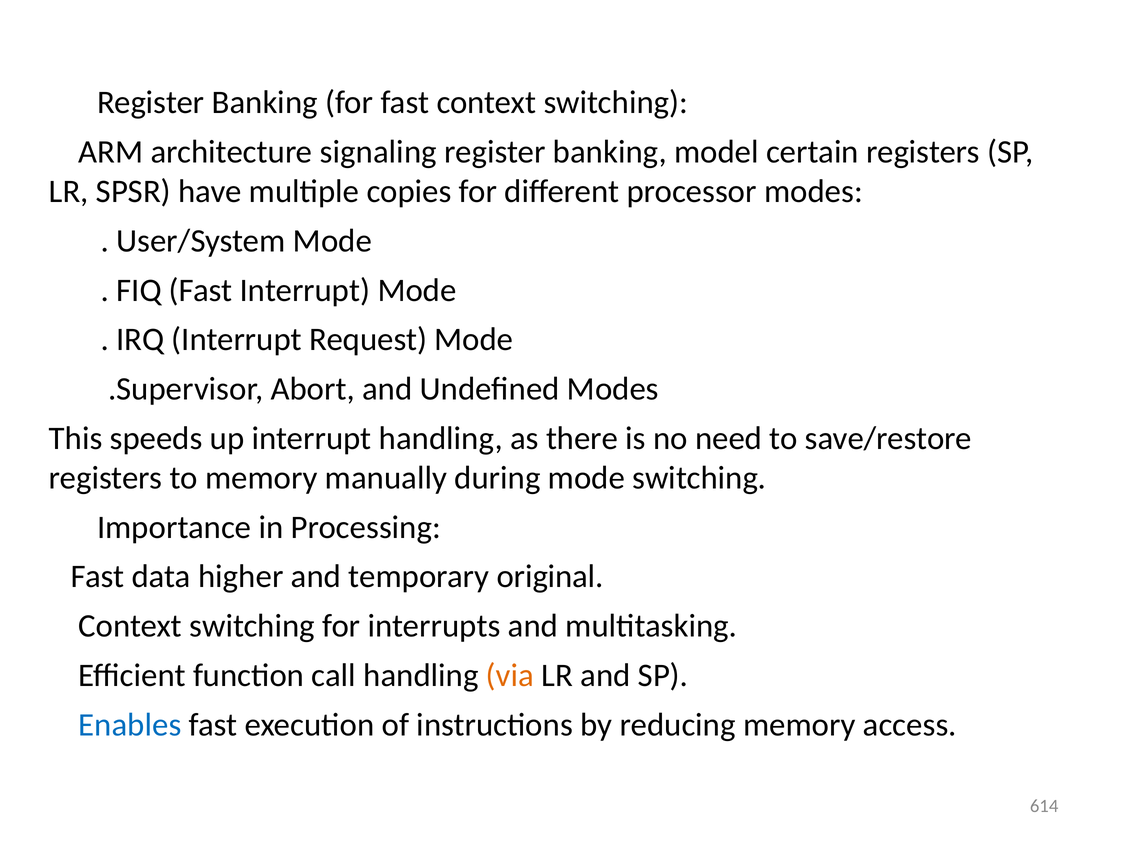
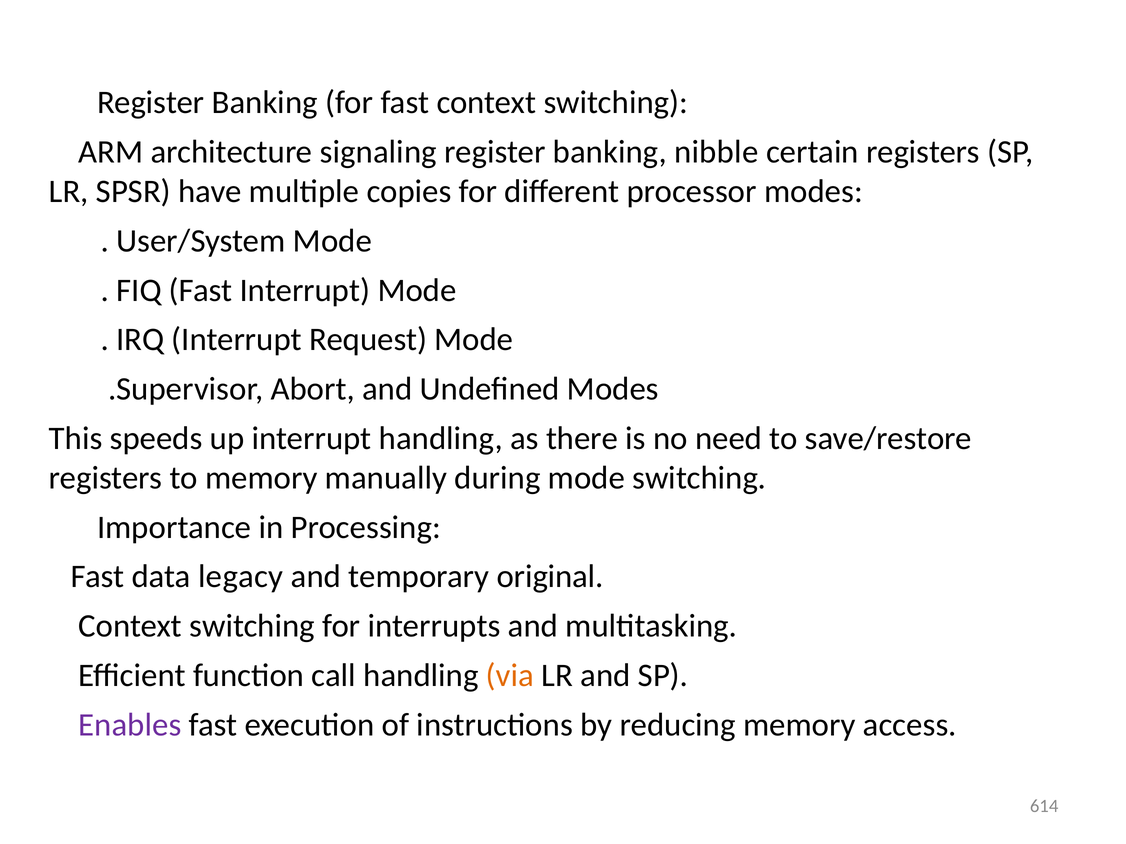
model: model -> nibble (716, 152)
higher: higher -> legacy (241, 577)
Enables colour: blue -> purple (130, 725)
